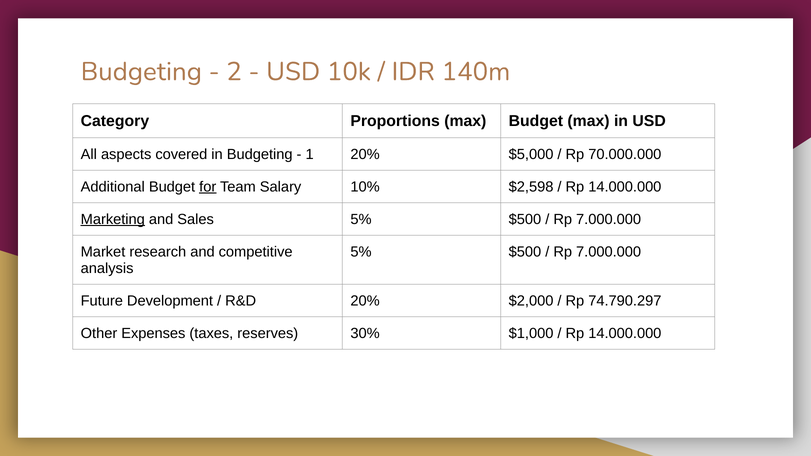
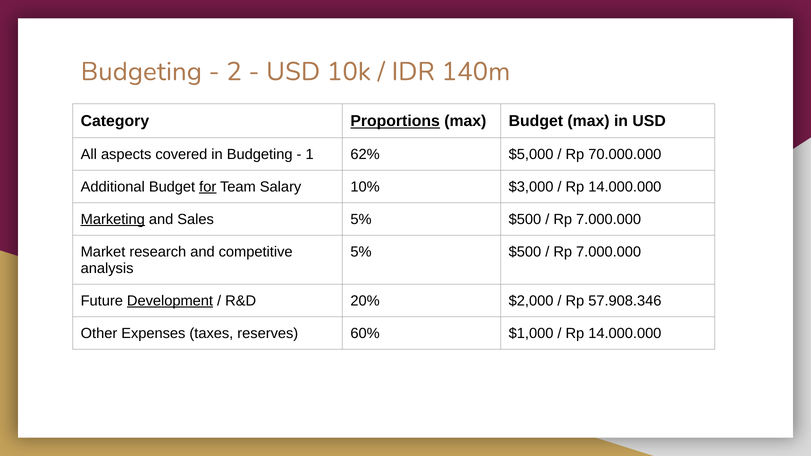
Proportions underline: none -> present (395, 121)
1 20%: 20% -> 62% (365, 154)
$2,598: $2,598 -> $3,000 (531, 187)
Development underline: none -> present (170, 301)
74.790.297: 74.790.297 -> 57.908.346 (625, 301)
30%: 30% -> 60% (365, 333)
